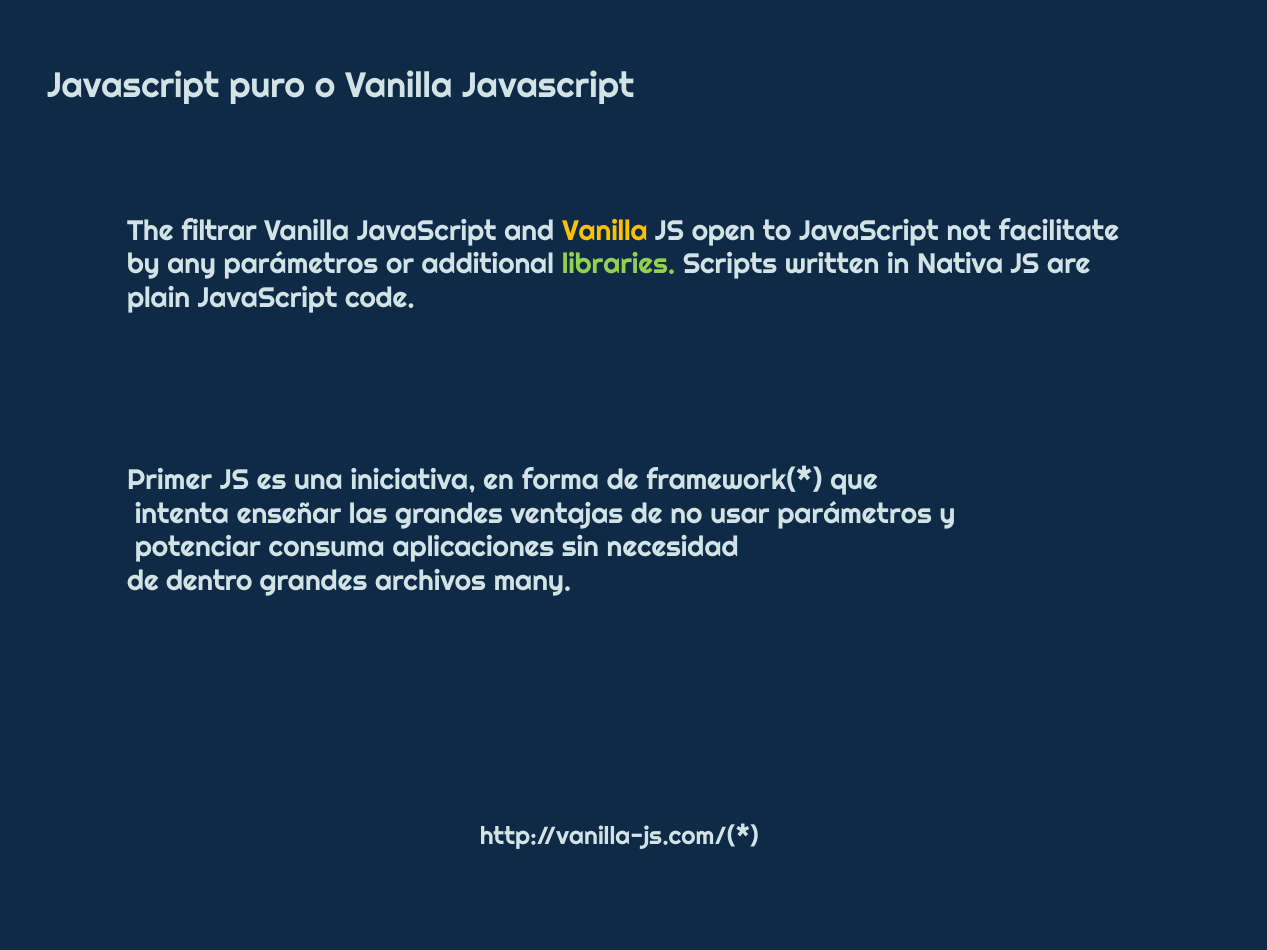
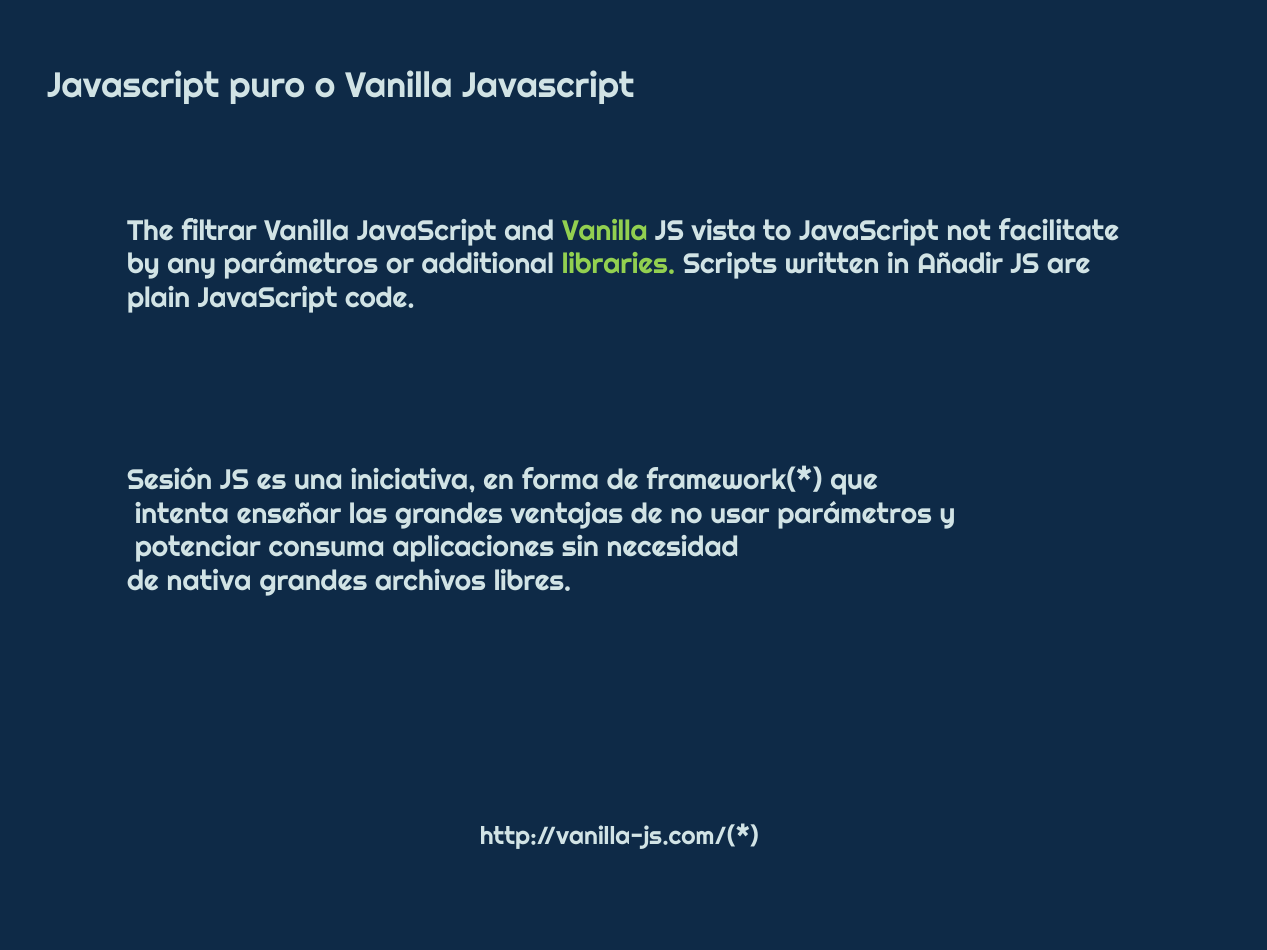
Vanilla colour: yellow -> light green (605, 231)
open: open -> vista (724, 231)
Nativa: Nativa -> Añadir (960, 265)
Primer: Primer -> Sesión (170, 480)
dentro: dentro -> nativa (209, 582)
many: many -> libres (533, 582)
